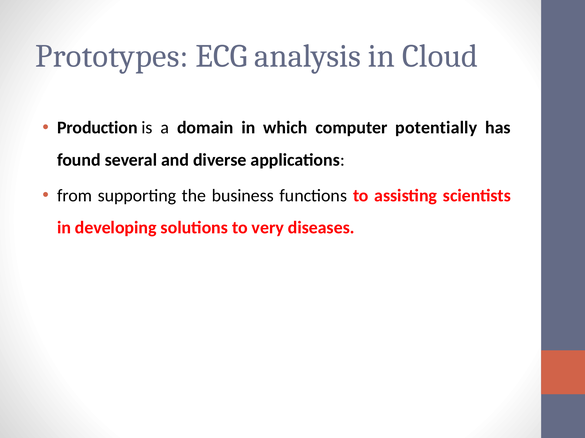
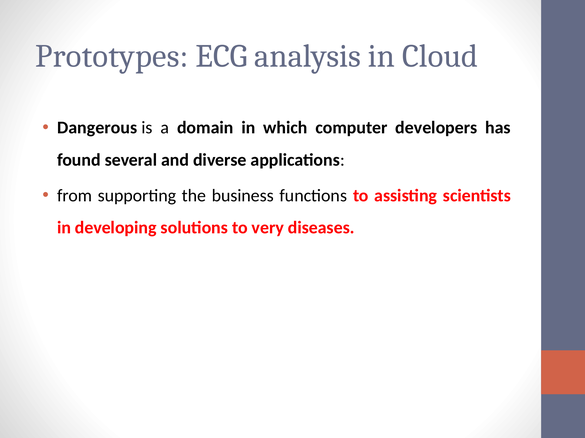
Production: Production -> Dangerous (97, 128)
potentially: potentially -> developers (436, 128)
